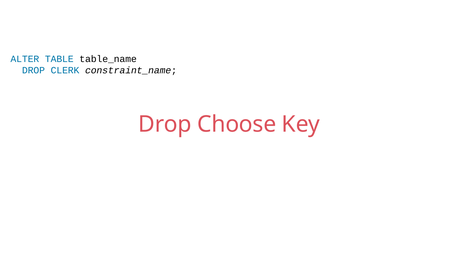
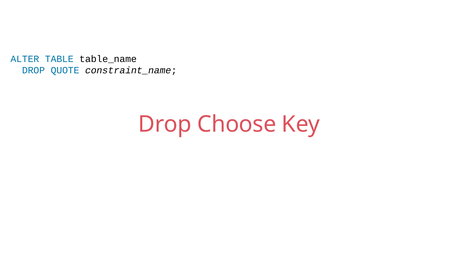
CLERK: CLERK -> QUOTE (65, 70)
